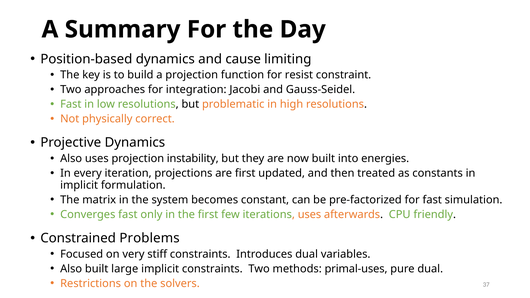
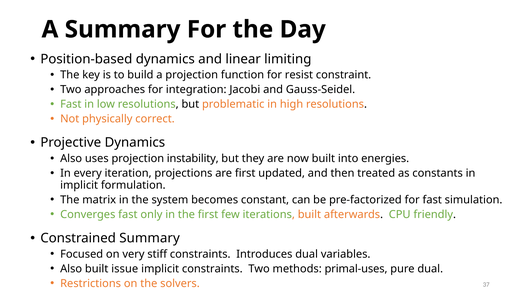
cause: cause -> linear (243, 59)
iterations uses: uses -> built (309, 215)
Constrained Problems: Problems -> Summary (150, 238)
large: large -> issue (125, 269)
